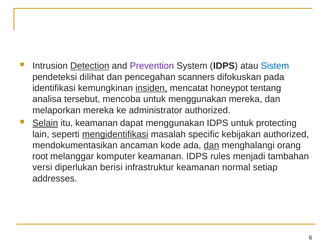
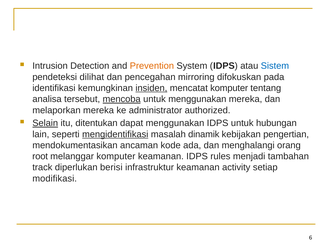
Detection underline: present -> none (90, 66)
Prevention colour: purple -> orange (152, 66)
scanners: scanners -> mirroring (196, 77)
mencatat honeypot: honeypot -> komputer (229, 88)
mencoba underline: none -> present (122, 99)
itu keamanan: keamanan -> ditentukan (96, 123)
protecting: protecting -> hubungan (276, 123)
specific: specific -> dinamik (204, 134)
kebijakan authorized: authorized -> pengertian (286, 134)
dan underline: present -> none (211, 145)
versi: versi -> track (42, 167)
normal: normal -> activity (236, 167)
addresses: addresses -> modifikasi (55, 178)
